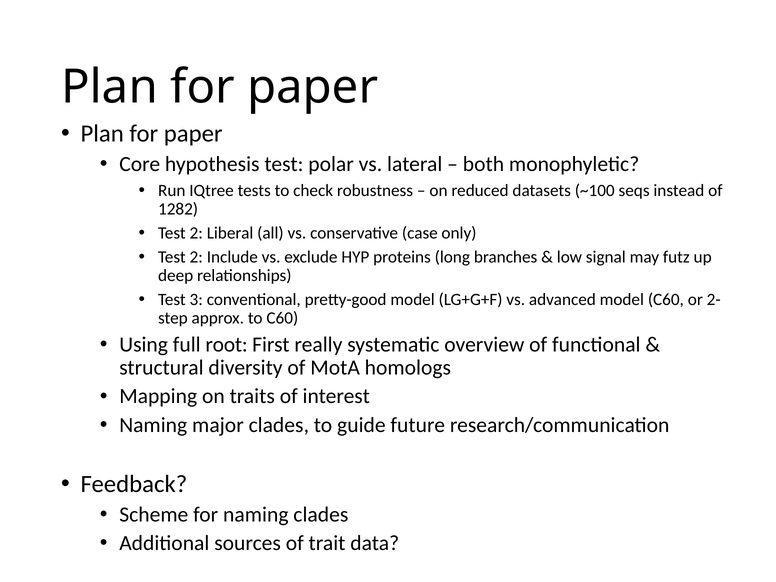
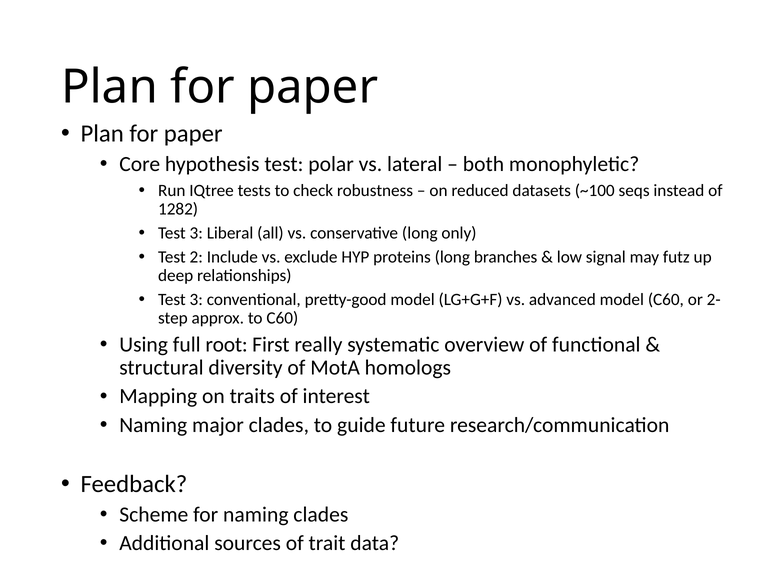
2: 2 -> 3 (196, 233)
conservative case: case -> long (420, 233)
